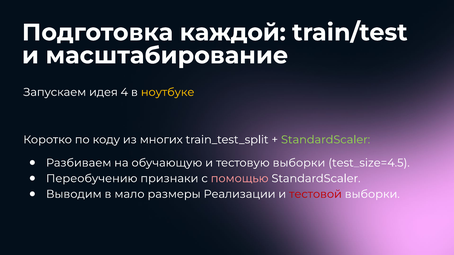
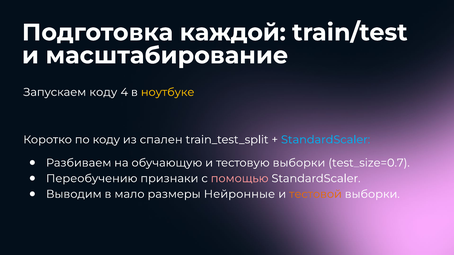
Запускаем идея: идея -> коду (103, 92)
многих: многих -> спален (161, 140)
StandardScaler colour: light green -> light blue (326, 140)
test_size=4.5: test_size=4.5 -> test_size=0.7 (369, 163)
Реализации: Реализации -> Нейронные (239, 194)
тестовой colour: red -> orange (315, 194)
